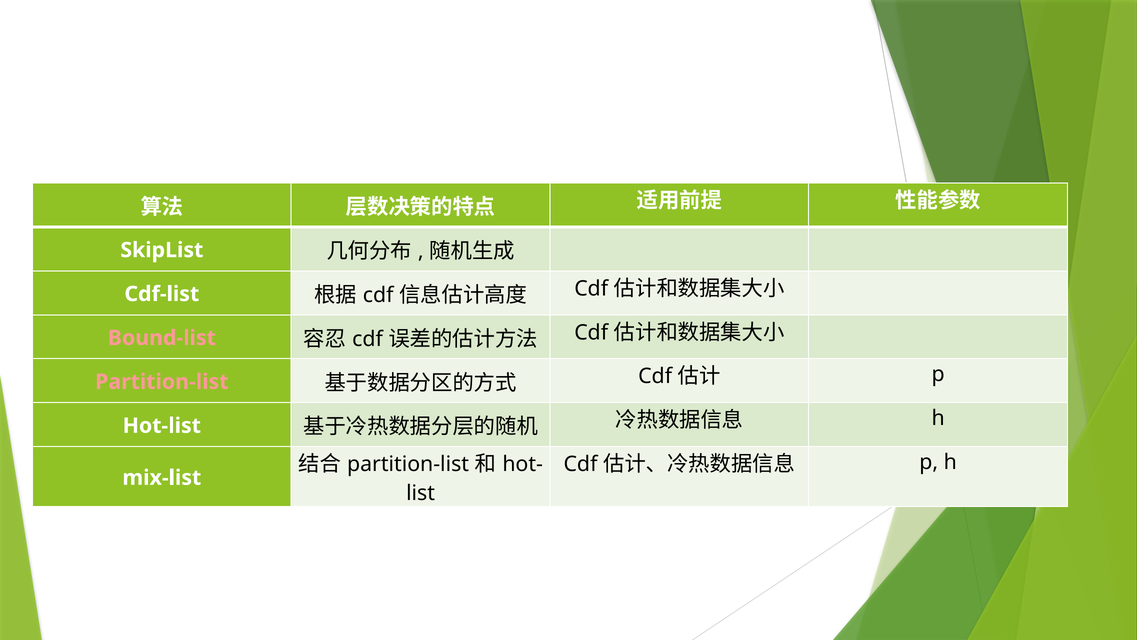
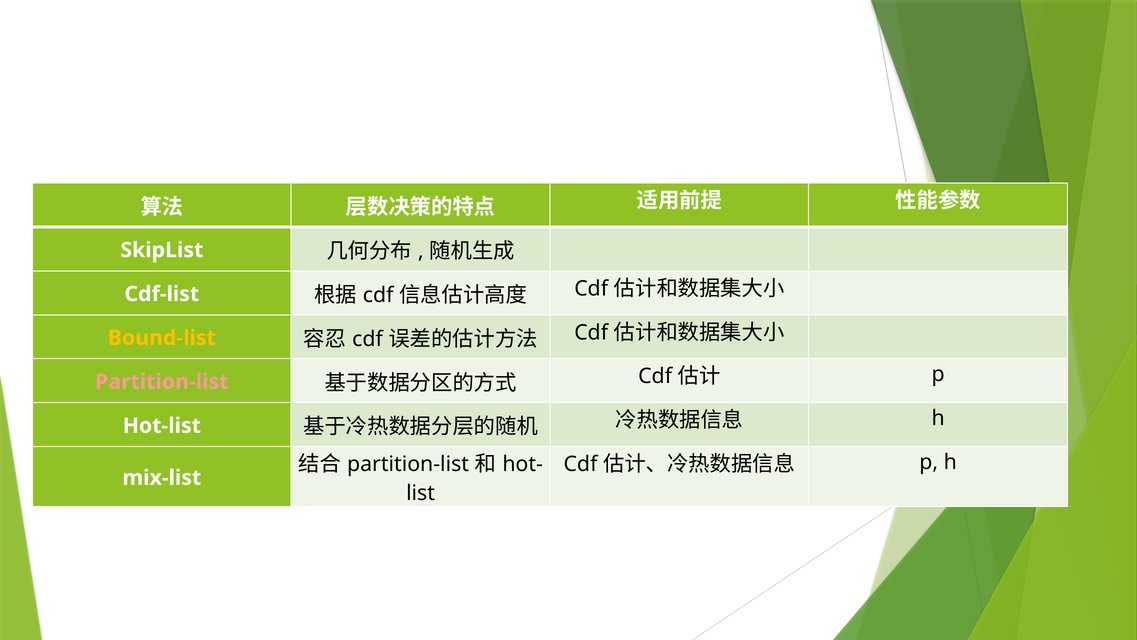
Bound-list colour: pink -> yellow (162, 338)
